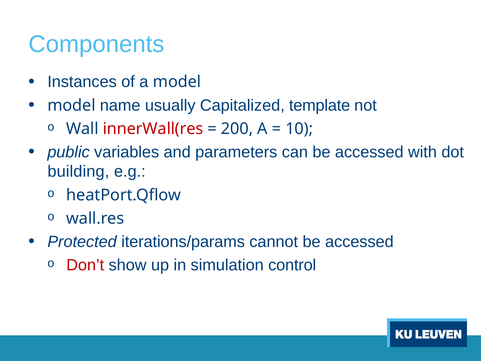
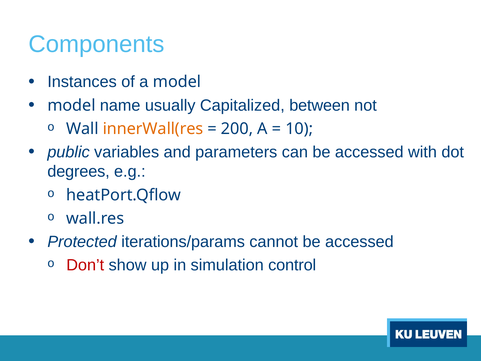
template: template -> between (320, 105)
innerWall(res colour: red -> orange (153, 129)
building: building -> degrees (79, 171)
